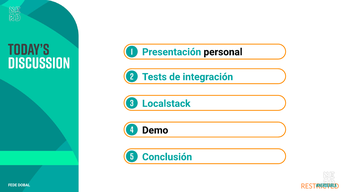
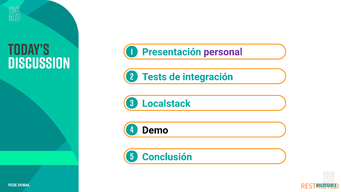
personal colour: black -> purple (223, 52)
